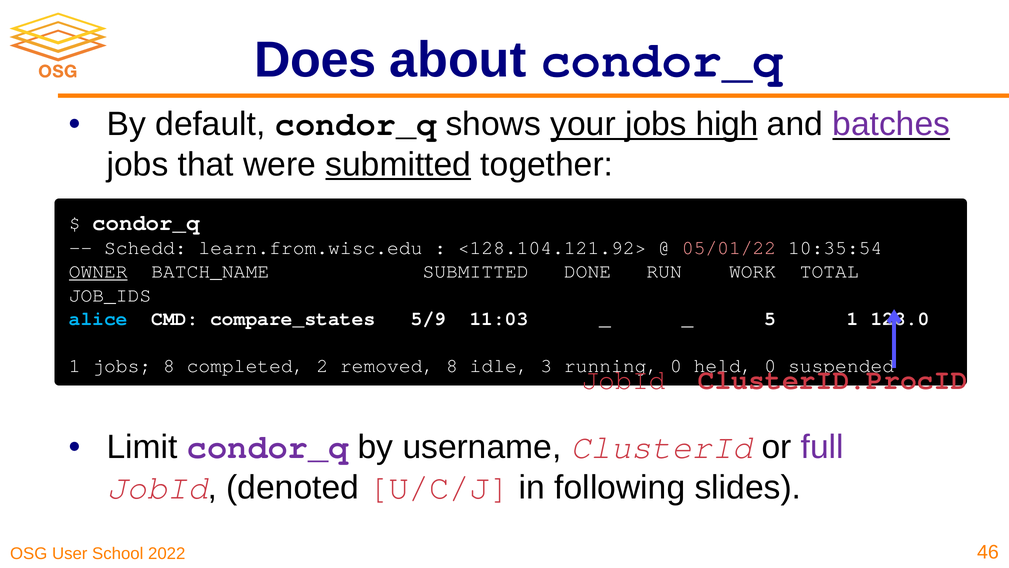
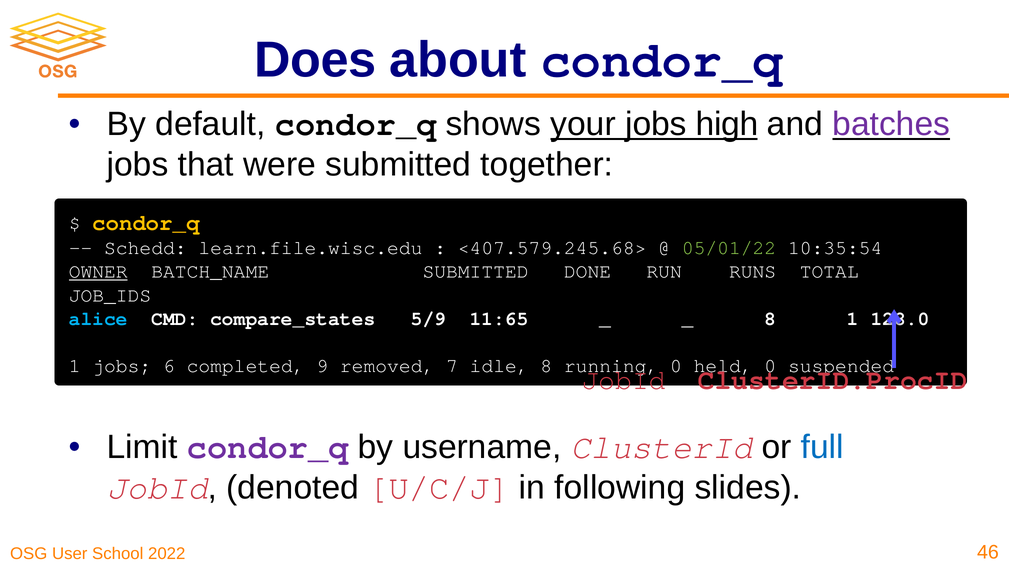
submitted underline: present -> none (398, 164)
condor_q colour: white -> yellow (146, 223)
learn.from.wisc.edu: learn.from.wisc.edu -> learn.file.wisc.edu (310, 248)
<128.104.121.92>: <128.104.121.92> -> <407.579.245.68> (552, 248)
05/01/22 colour: pink -> light green (729, 248)
WORK: WORK -> RUNS (753, 271)
11:03: 11:03 -> 11:65 (499, 318)
5: 5 -> 8 (770, 318)
jobs 8: 8 -> 6 (169, 366)
2: 2 -> 9 (322, 366)
removed 8: 8 -> 7 (452, 366)
idle 3: 3 -> 8 (546, 366)
full colour: purple -> blue (822, 447)
